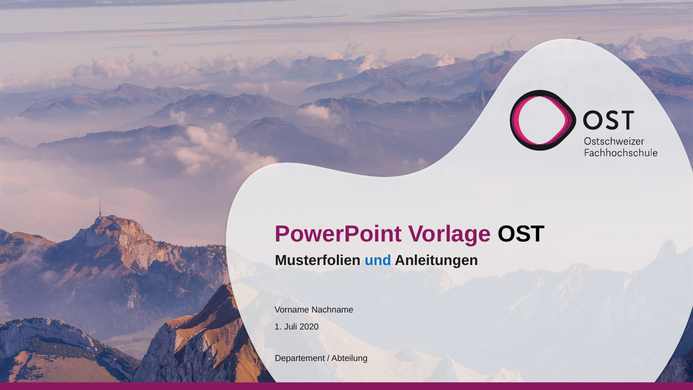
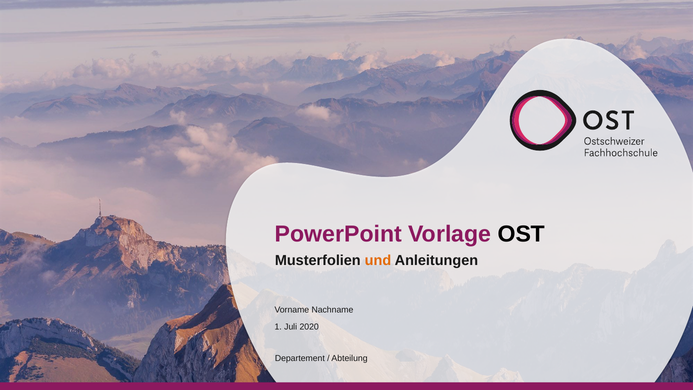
und colour: blue -> orange (378, 260)
